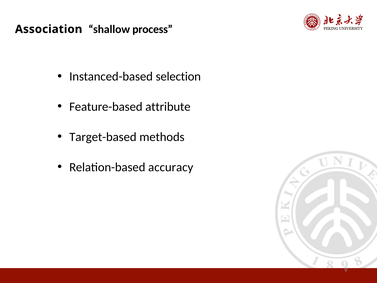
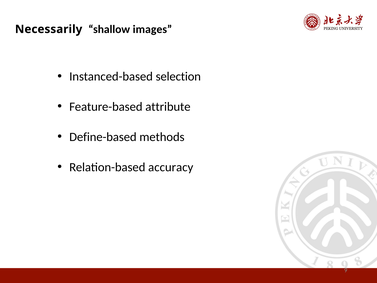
Association: Association -> Necessarily (49, 29)
process: process -> images (152, 29)
Target-based: Target-based -> Define-based (103, 137)
